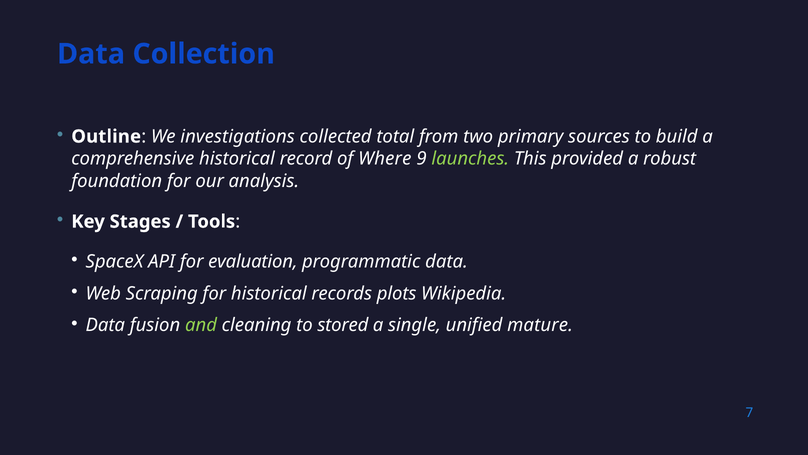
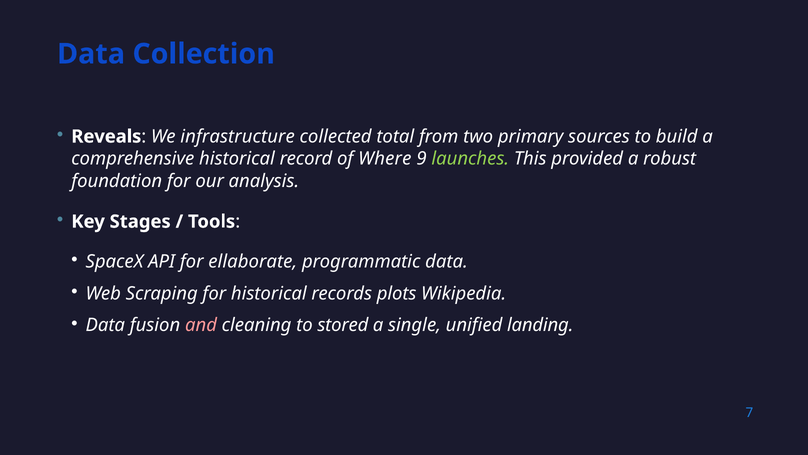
Outline: Outline -> Reveals (106, 136)
investigations: investigations -> infrastructure (238, 136)
evaluation: evaluation -> ellaborate (253, 261)
and colour: light green -> pink (201, 325)
mature: mature -> landing (540, 325)
